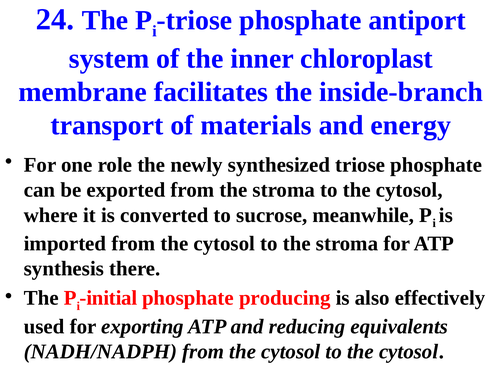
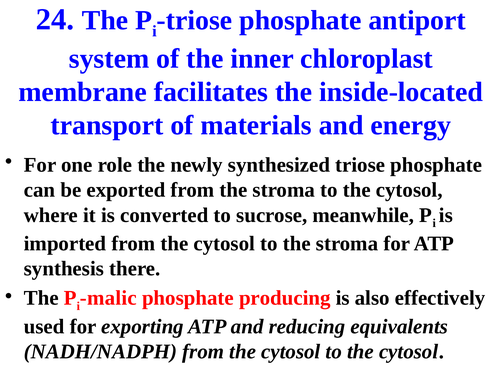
inside-branch: inside-branch -> inside-located (401, 92)
initial: initial -> malic (108, 298)
